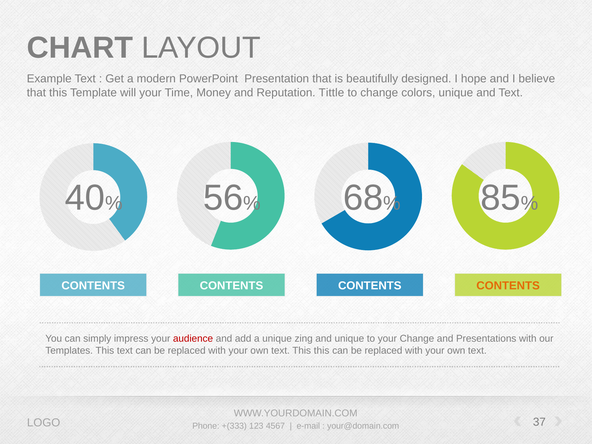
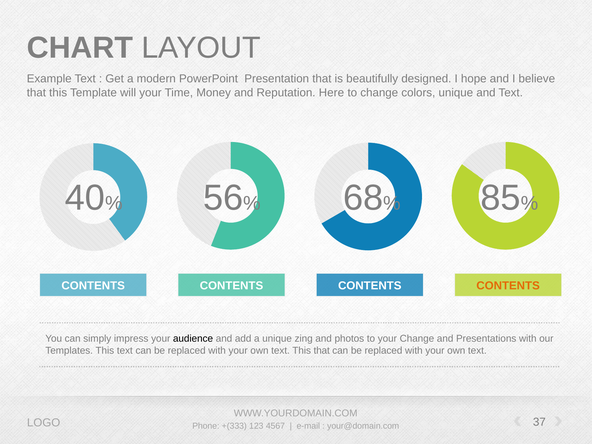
Tittle: Tittle -> Here (331, 93)
audience colour: red -> black (193, 339)
and unique: unique -> photos (349, 339)
This this: this -> that (322, 351)
